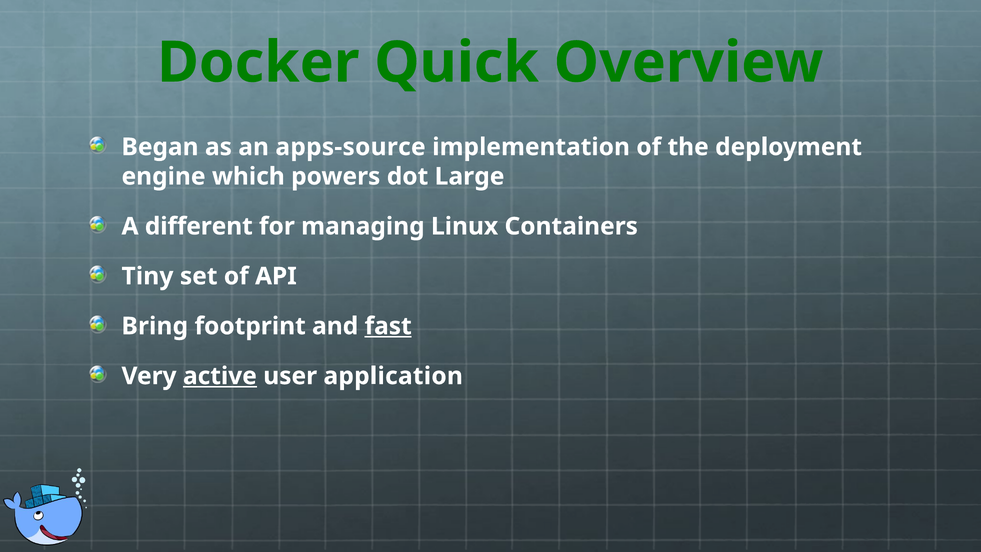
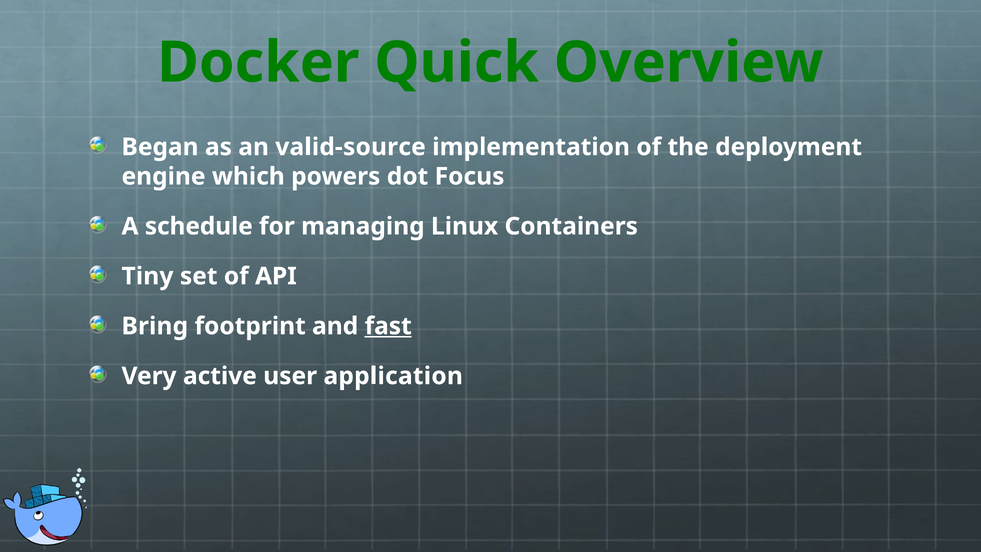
apps-source: apps-source -> valid-source (351, 147)
Large: Large -> Focus (470, 176)
different: different -> schedule (199, 226)
active underline: present -> none (220, 376)
